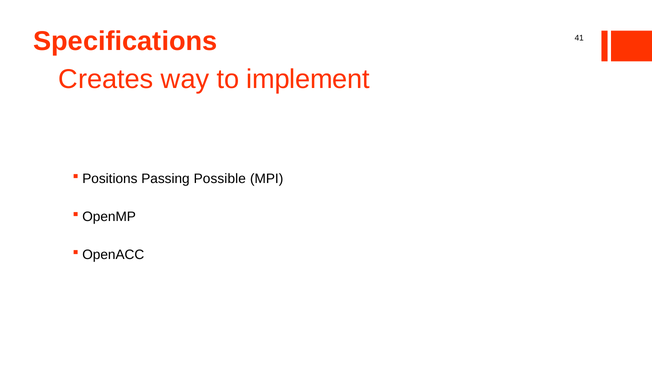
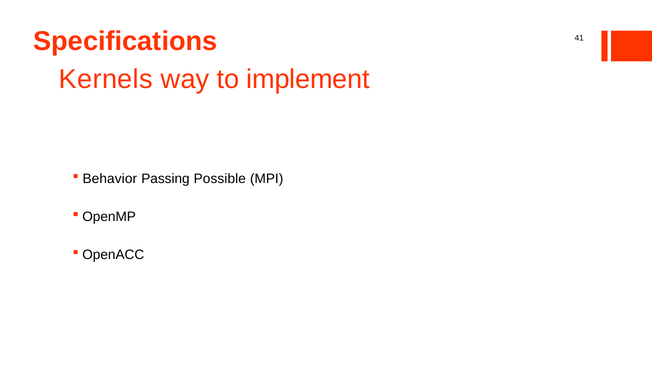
Creates: Creates -> Kernels (106, 79)
Positions: Positions -> Behavior (110, 179)
